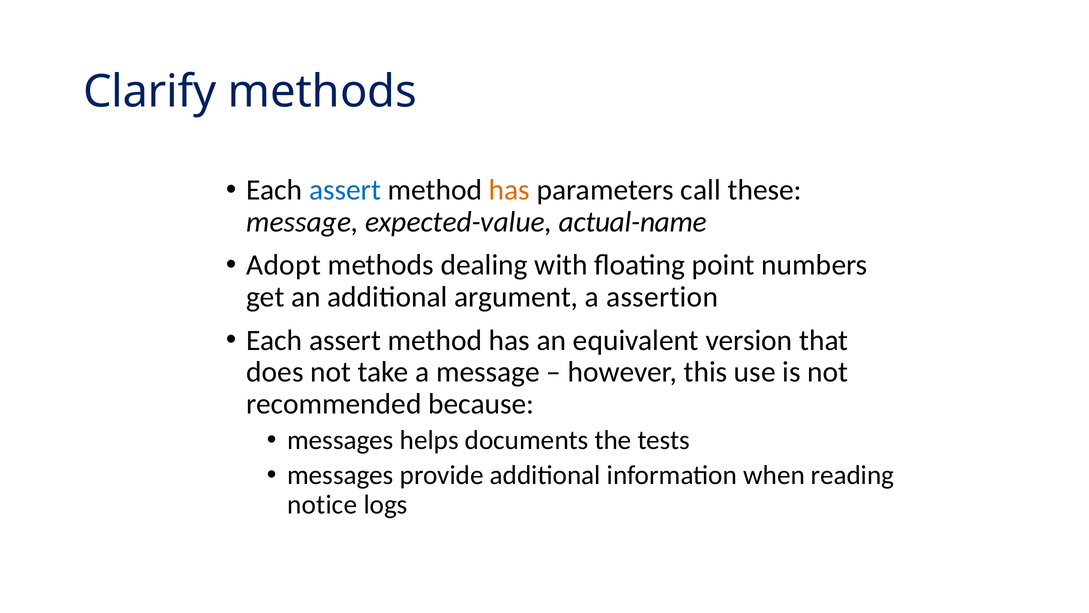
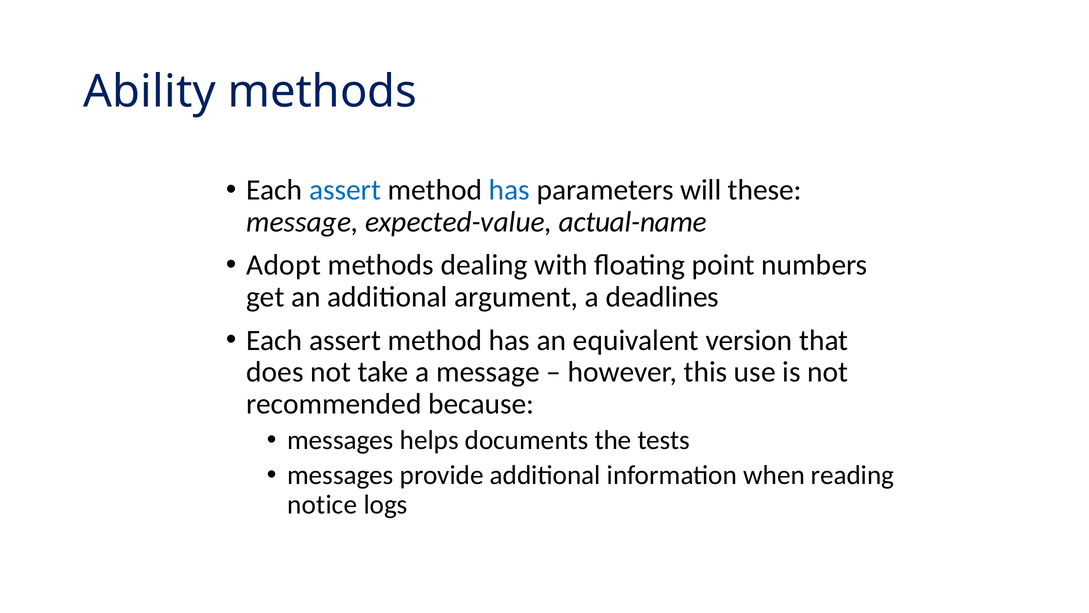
Clarify: Clarify -> Ability (149, 91)
has colour: orange -> blue (509, 190)
call: call -> will (701, 190)
assertion: assertion -> deadlines (662, 297)
